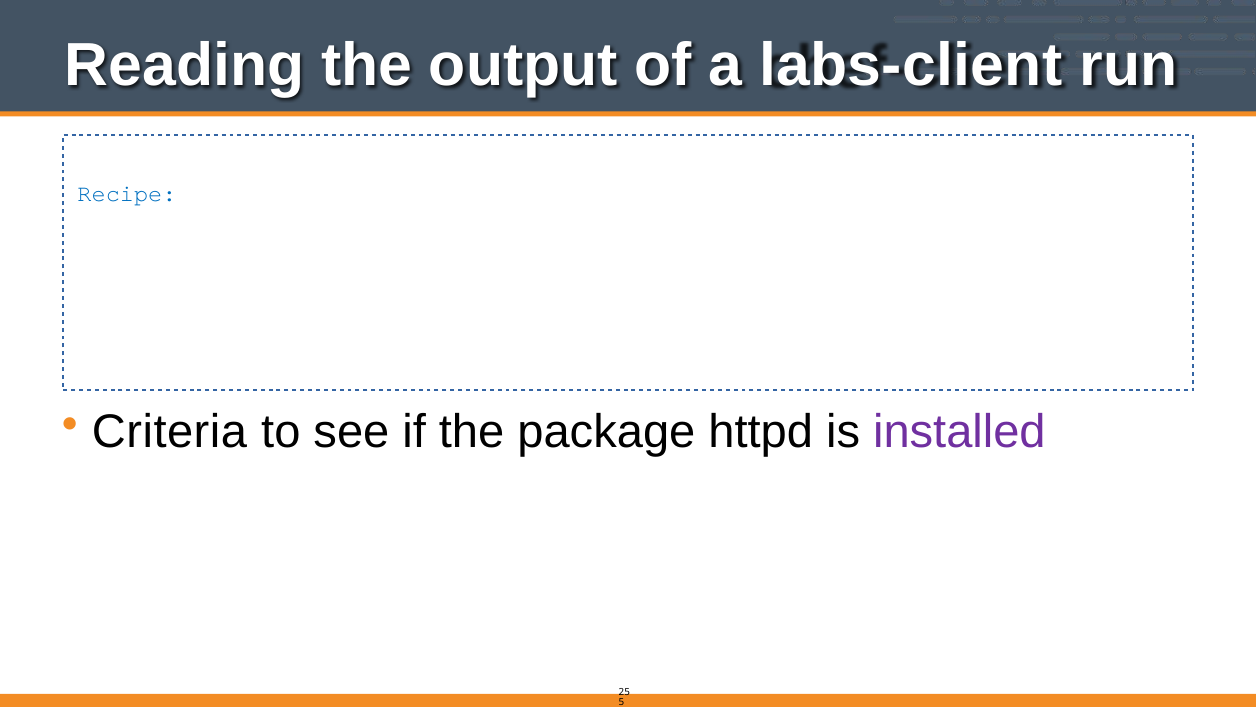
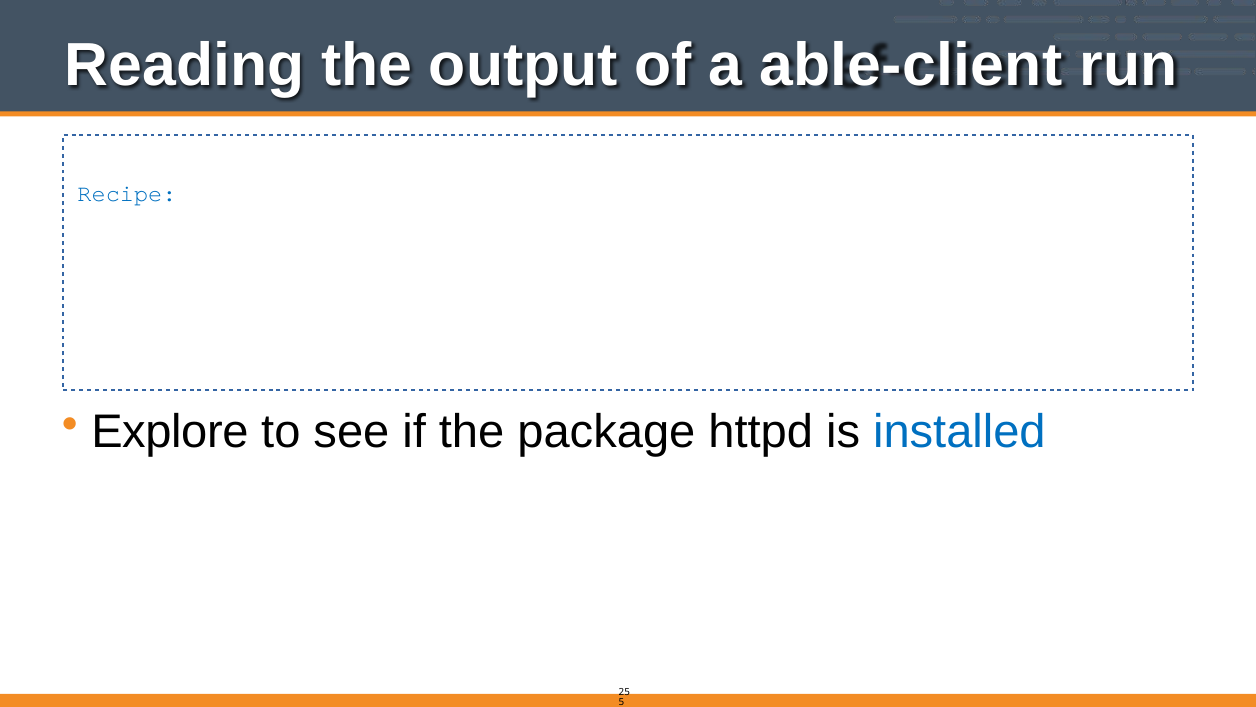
labs-client: labs-client -> able-client (911, 65)
Criteria: Criteria -> Explore (170, 432)
installed colour: purple -> blue (959, 432)
